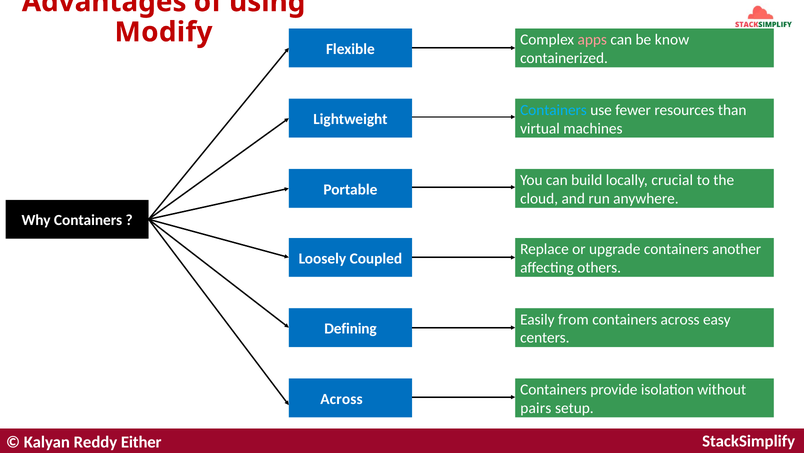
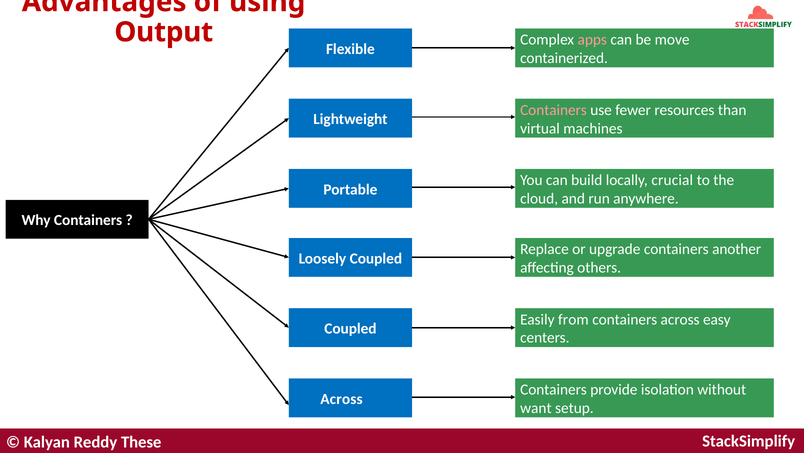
Modify: Modify -> Output (164, 32)
know: know -> move (672, 40)
Containers colour: light blue -> pink (553, 110)
Defining: Defining -> Coupled (350, 328)
pairs: pairs -> want (536, 407)
Either: Either -> These (141, 441)
